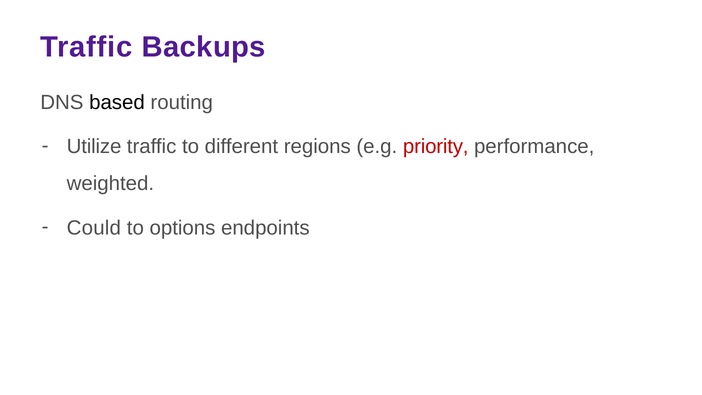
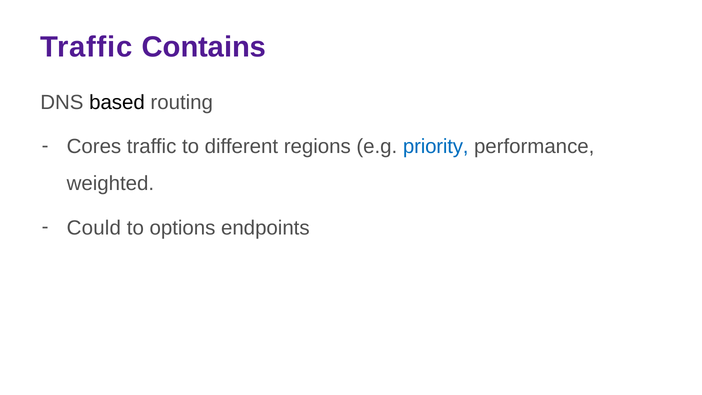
Backups: Backups -> Contains (204, 47)
Utilize: Utilize -> Cores (94, 147)
priority colour: red -> blue (436, 147)
